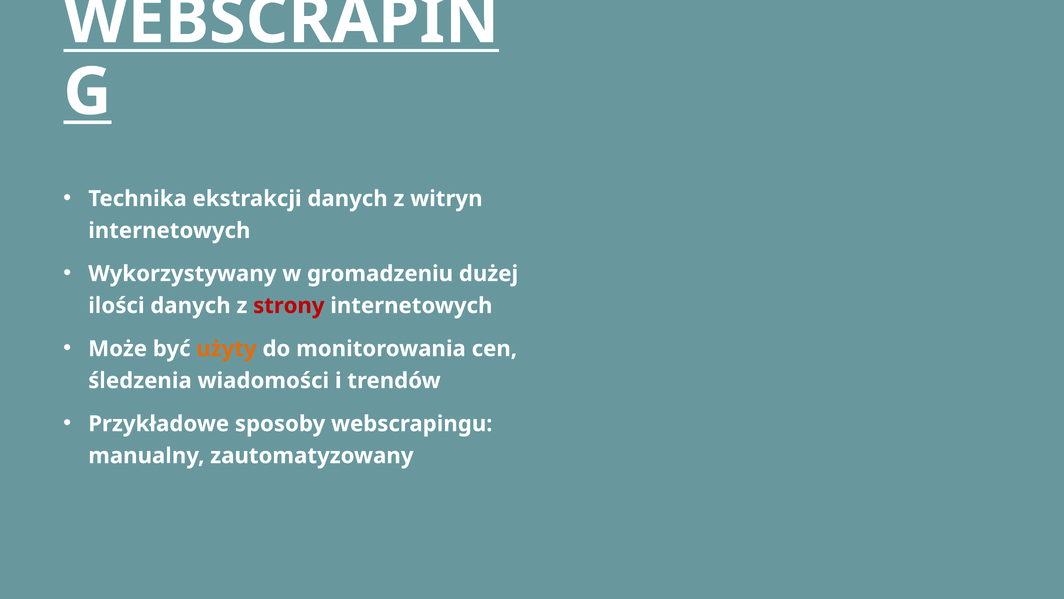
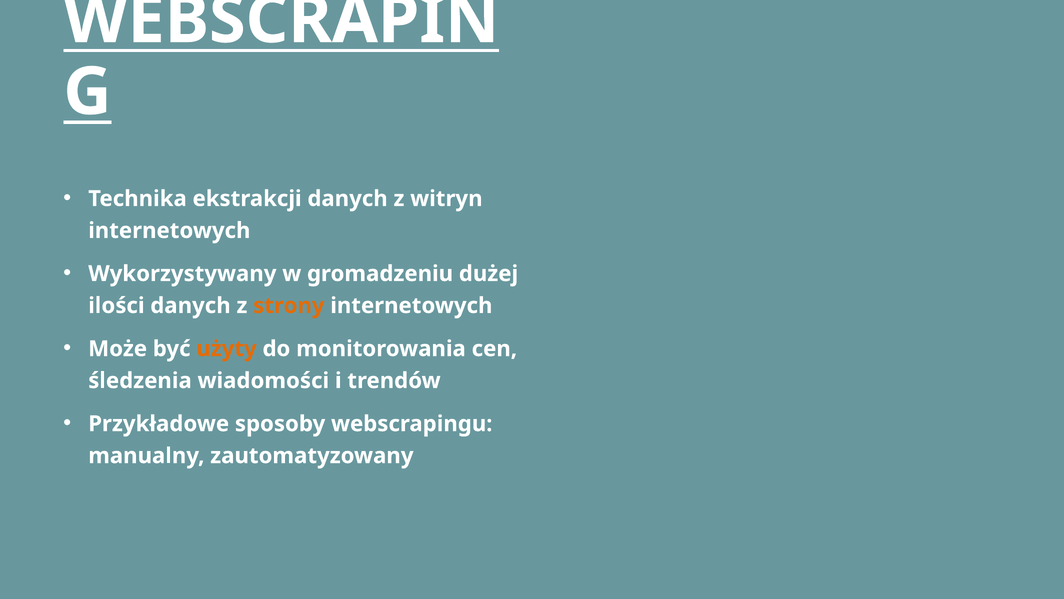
strony colour: red -> orange (289, 305)
